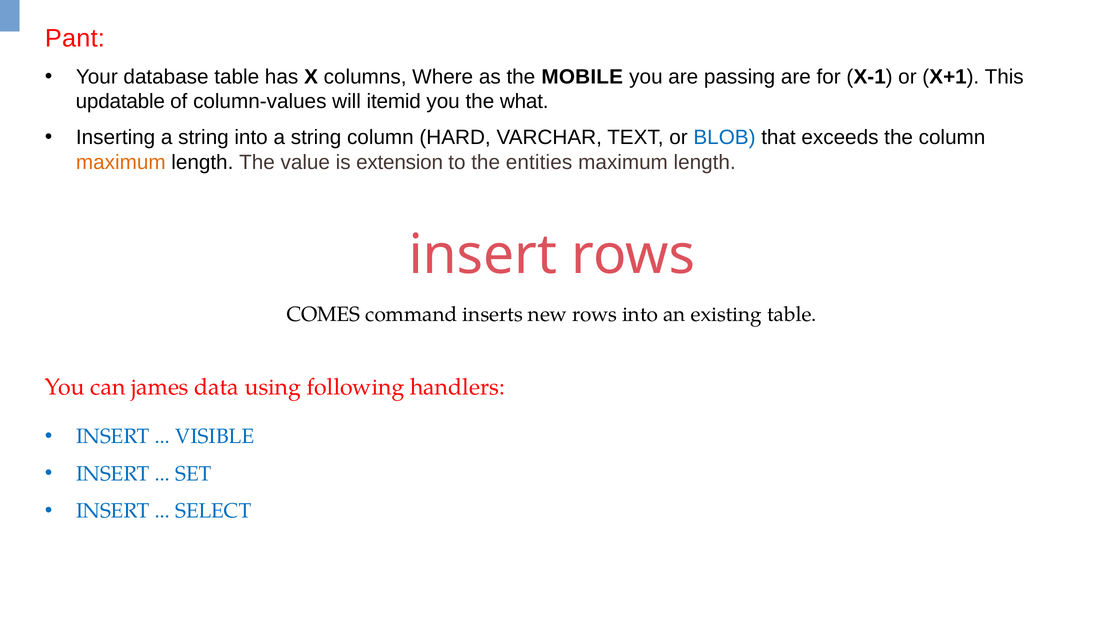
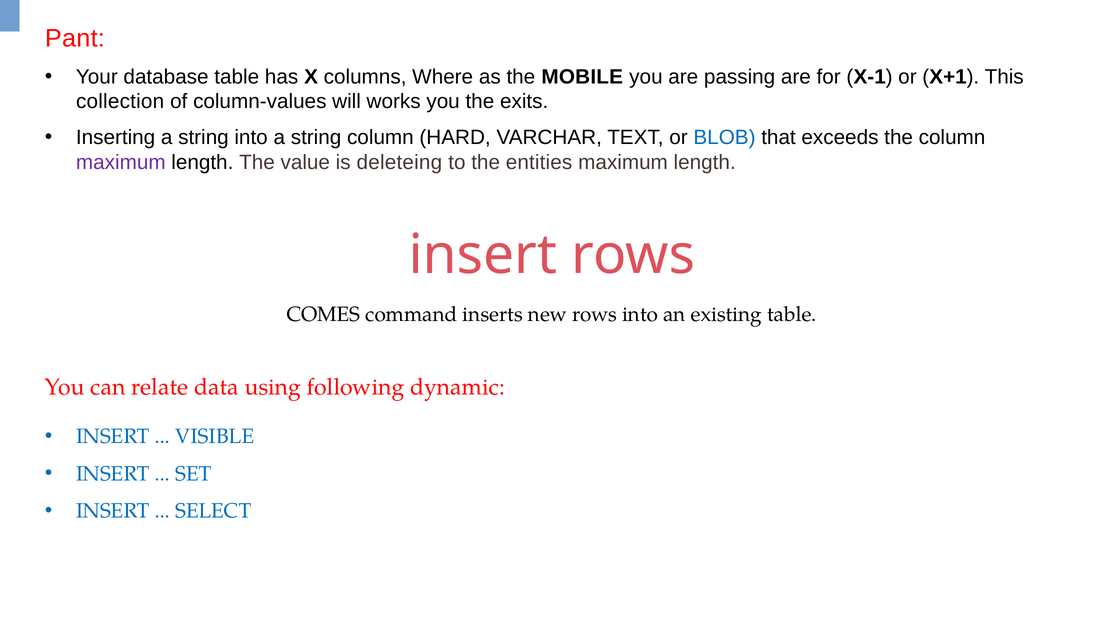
updatable: updatable -> collection (120, 102)
itemid: itemid -> works (394, 102)
what: what -> exits (524, 102)
maximum colour: orange -> purple (121, 162)
extension: extension -> deleteing (399, 162)
james: james -> relate (160, 387)
handlers: handlers -> dynamic (457, 387)
